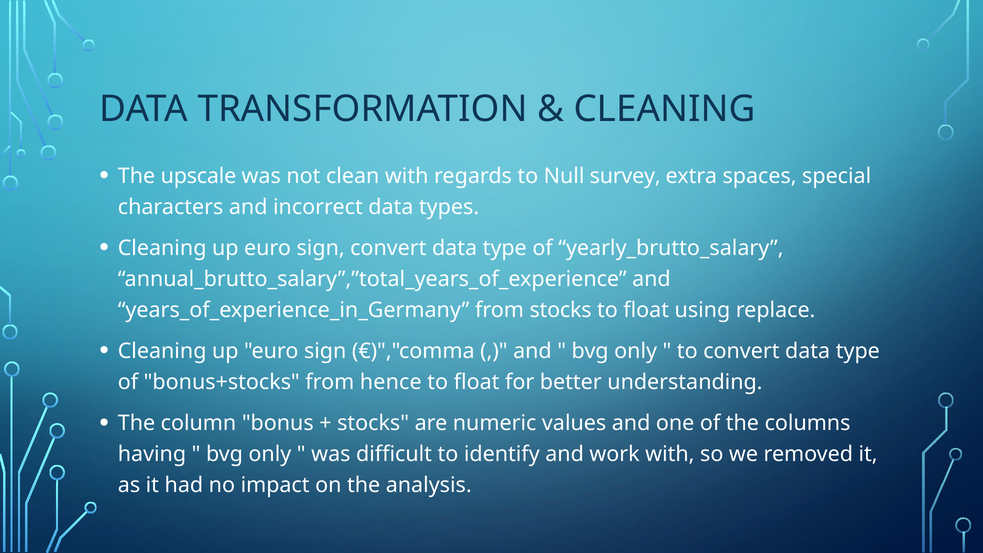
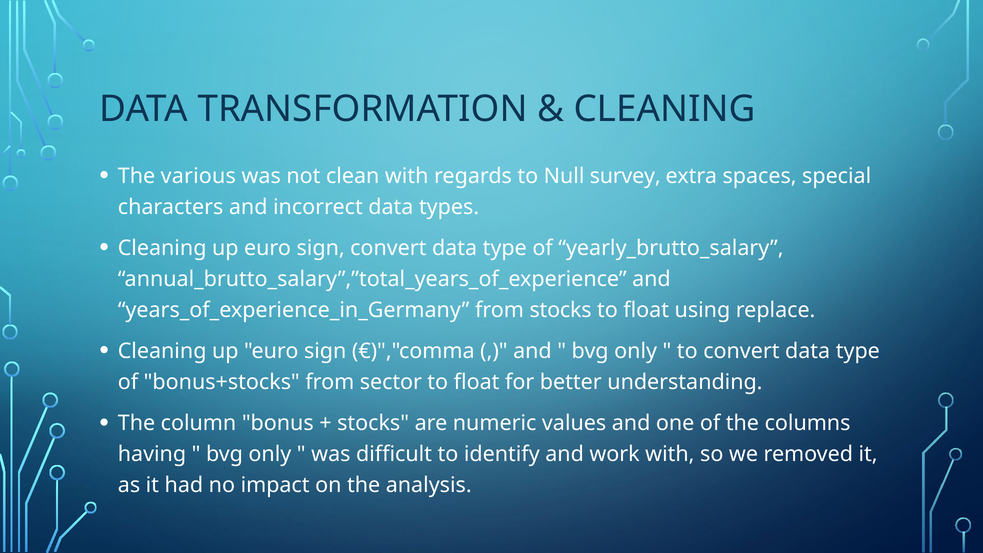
upscale: upscale -> various (198, 176)
hence: hence -> sector (391, 382)
